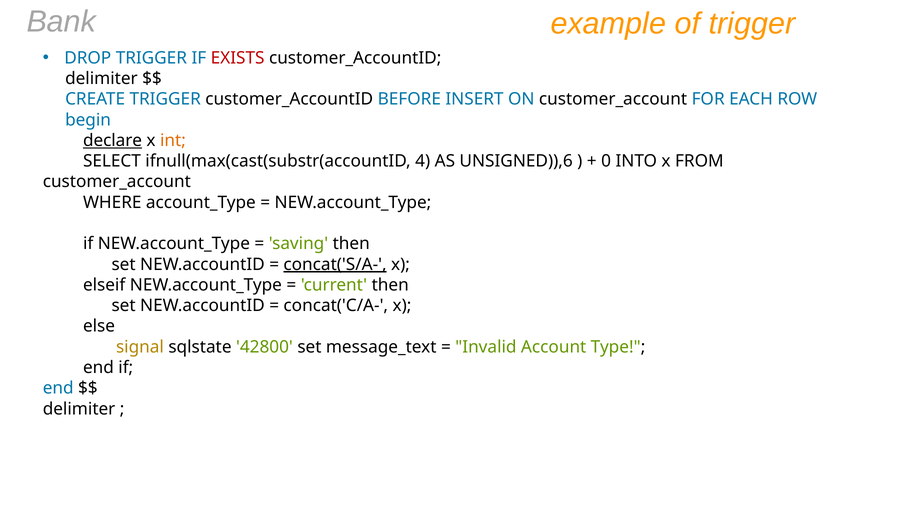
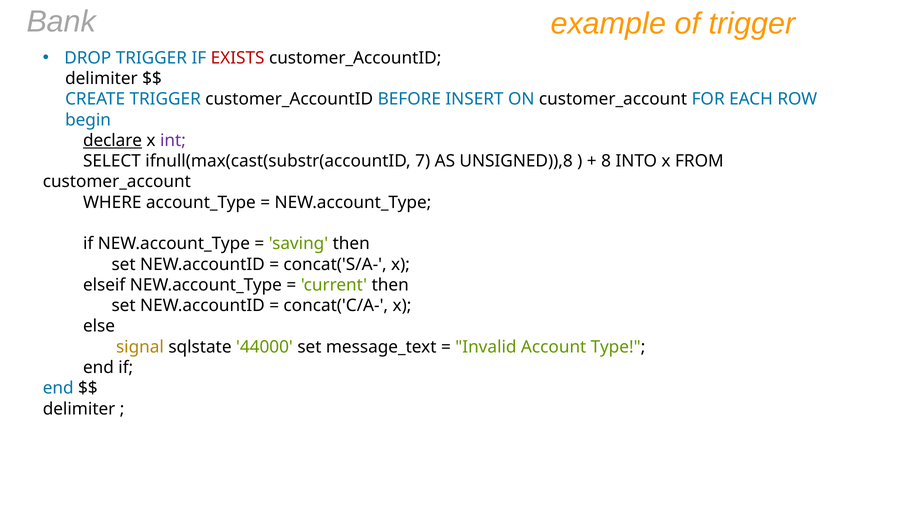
int colour: orange -> purple (173, 140)
4: 4 -> 7 (423, 161)
UNSIGNED)),6: UNSIGNED)),6 -> UNSIGNED)),8 (516, 161)
0: 0 -> 8 (606, 161)
concat('S/A- underline: present -> none (335, 264)
42800: 42800 -> 44000 (264, 347)
